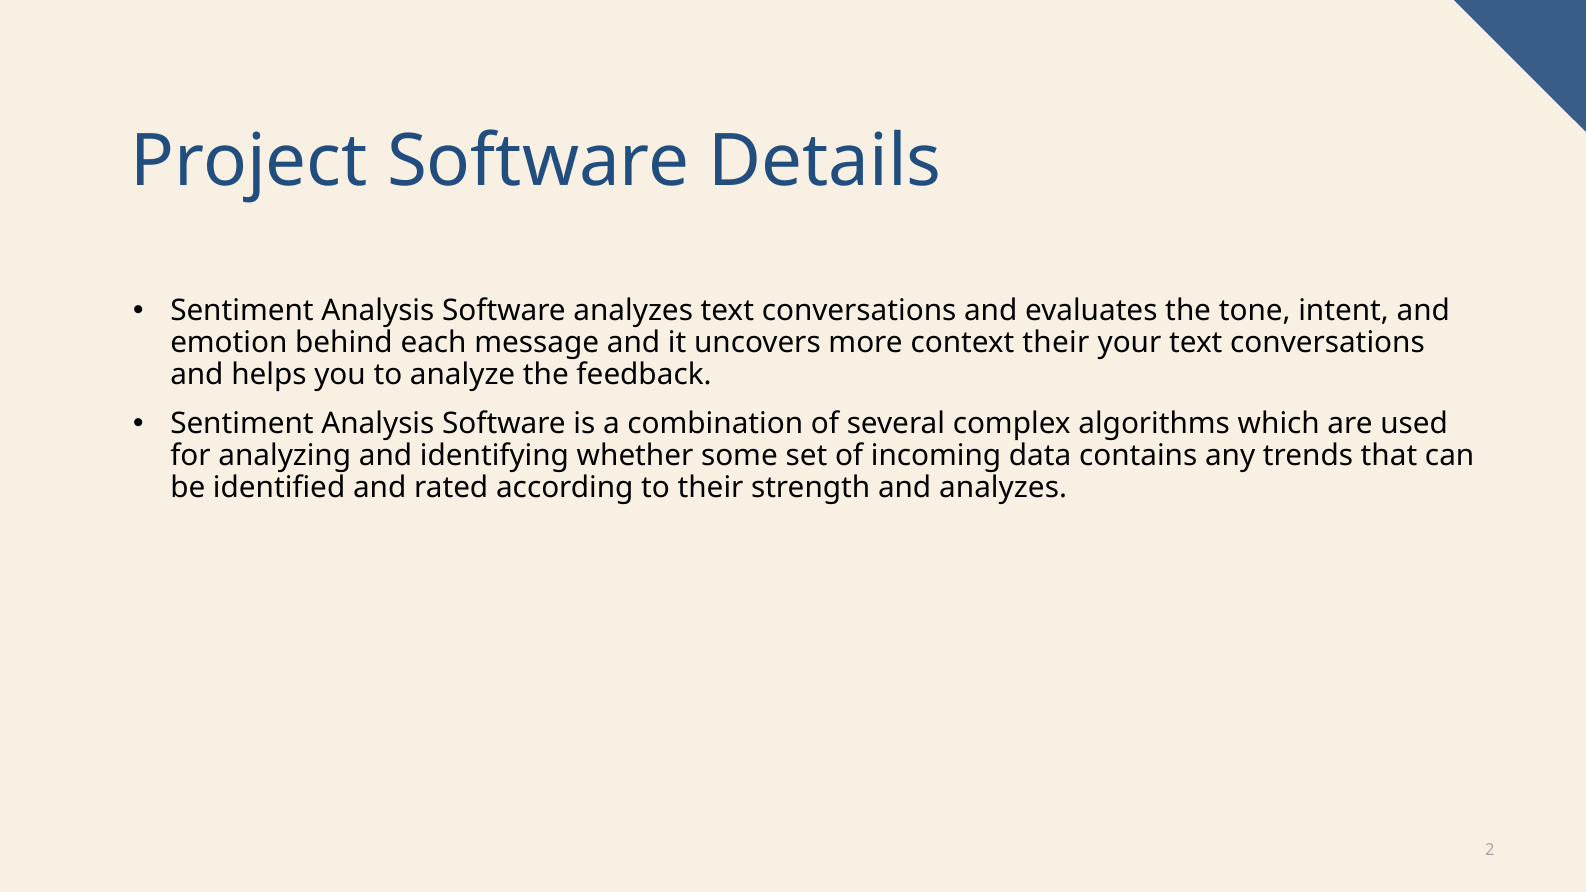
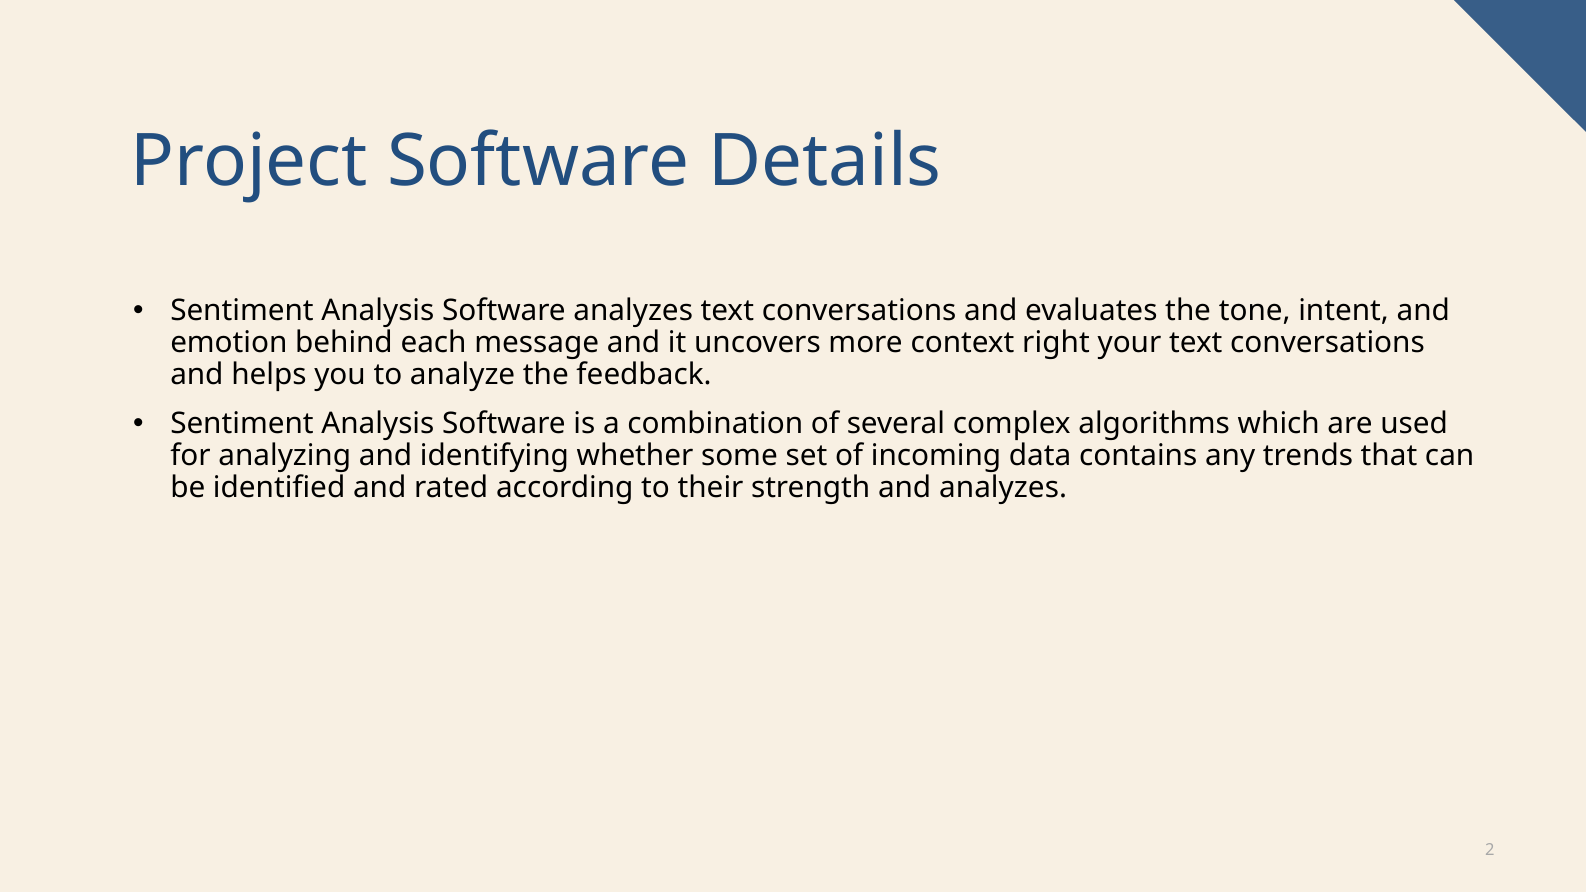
context their: their -> right (1056, 343)
